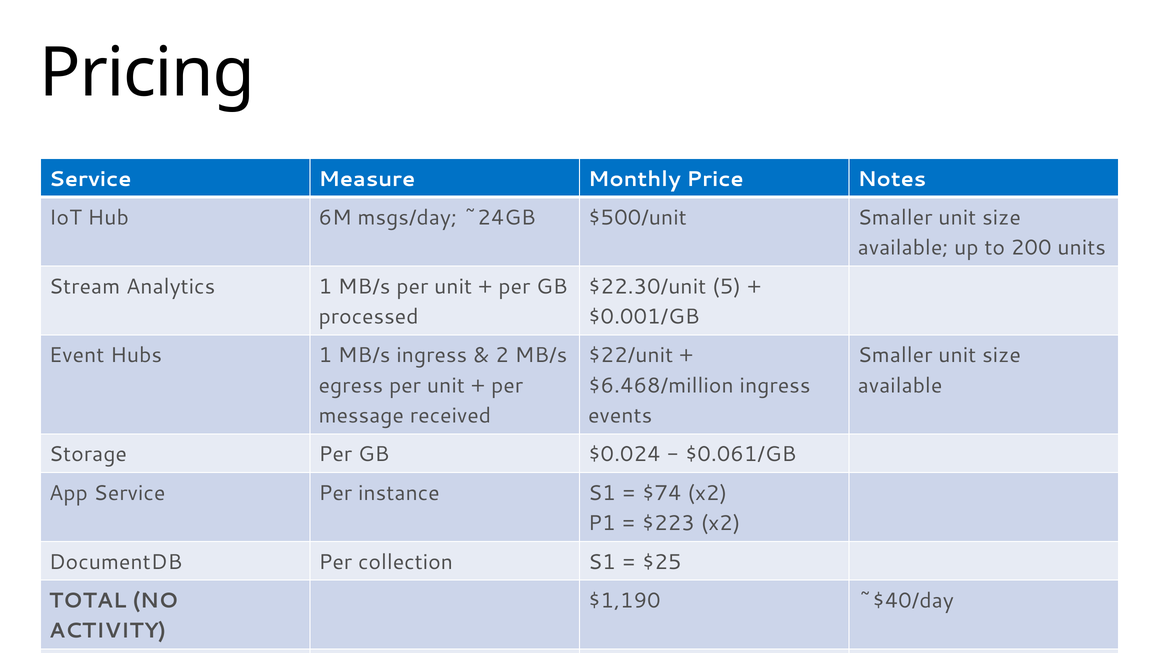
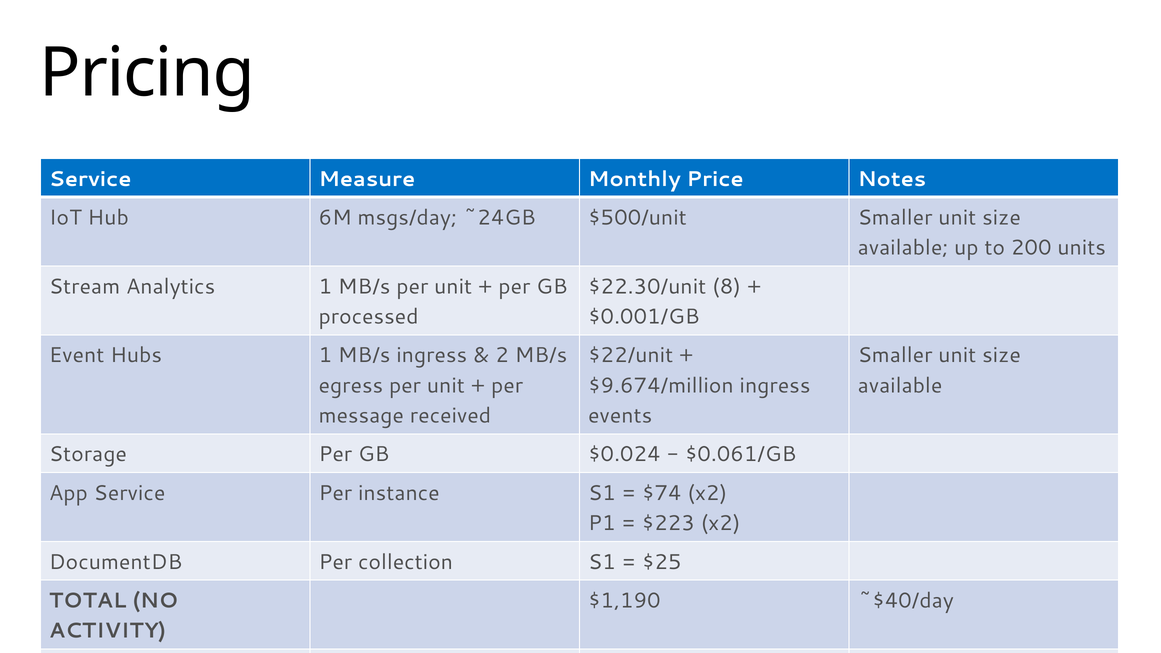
5: 5 -> 8 (727, 287)
$6.468/million: $6.468/million -> $9.674/million (661, 386)
